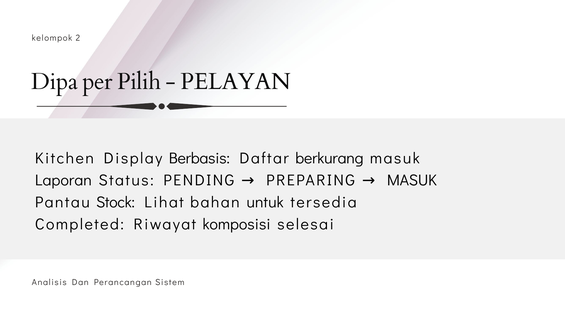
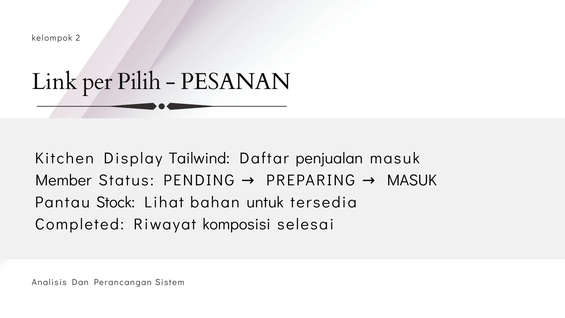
Dipa: Dipa -> Link (55, 81)
PELAYAN: PELAYAN -> PESANAN (236, 81)
Berbasis: Berbasis -> Tailwind (199, 158)
berkurang: berkurang -> penjualan (329, 158)
Laporan: Laporan -> Member (63, 180)
